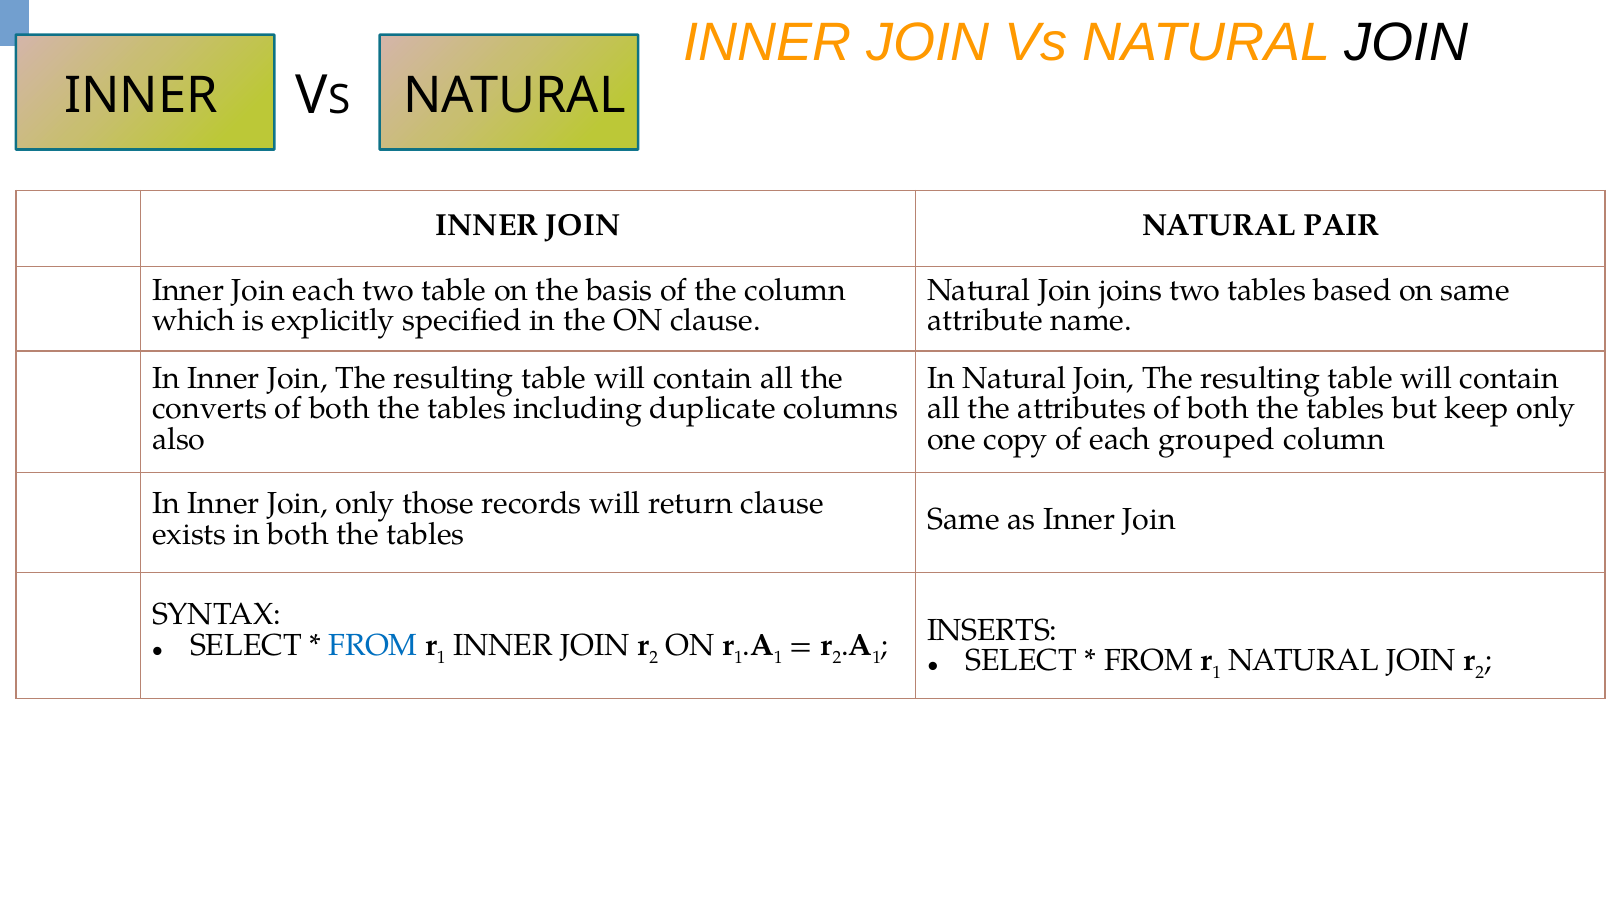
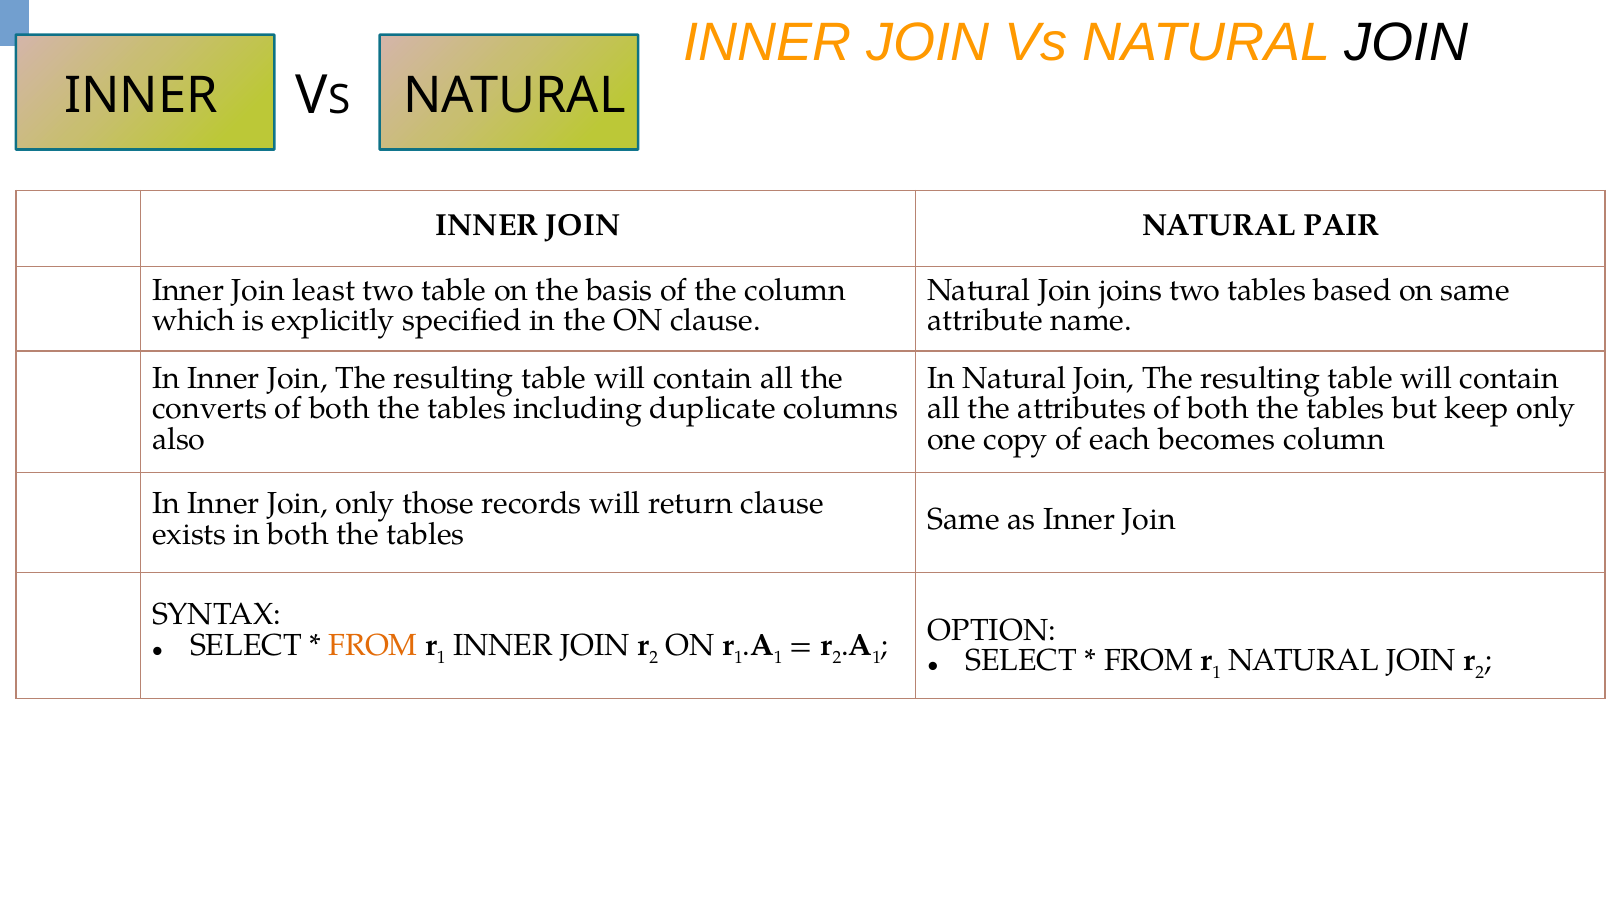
Join each: each -> least (324, 290)
grouped: grouped -> becomes (1217, 439)
INSERTS: INSERTS -> OPTION (992, 630)
FROM colour: blue -> orange (373, 645)
